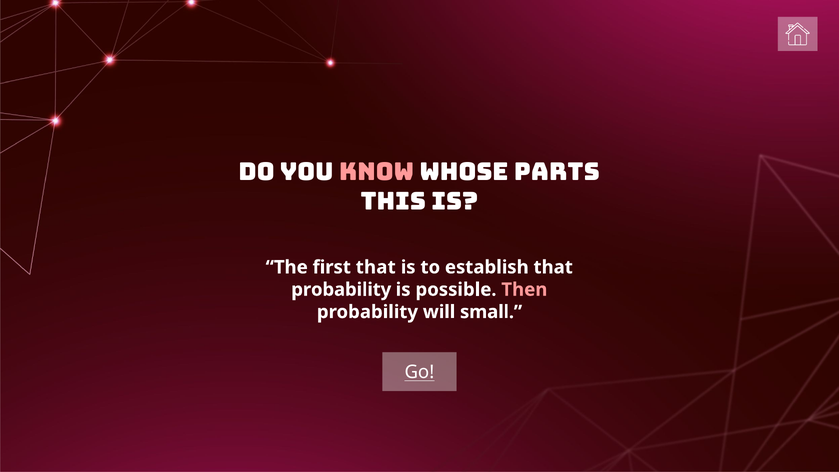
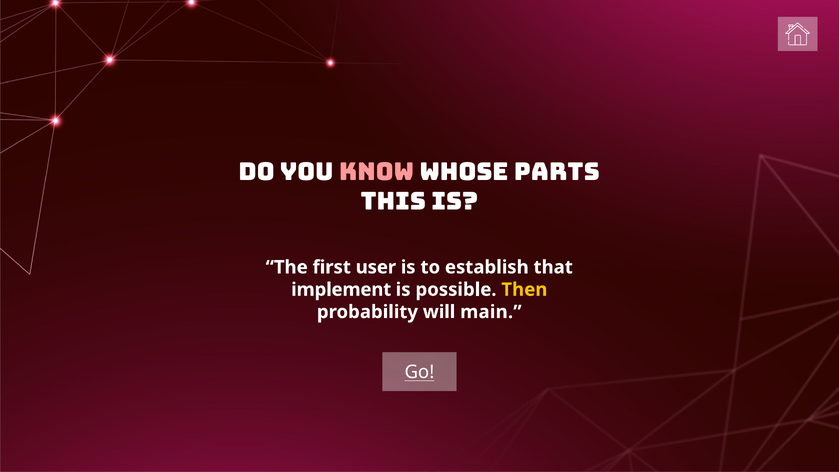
first that: that -> user (376, 267)
probability: probability -> implement (341, 290)
Then colour: pink -> yellow (524, 290)
small: small -> main (491, 312)
